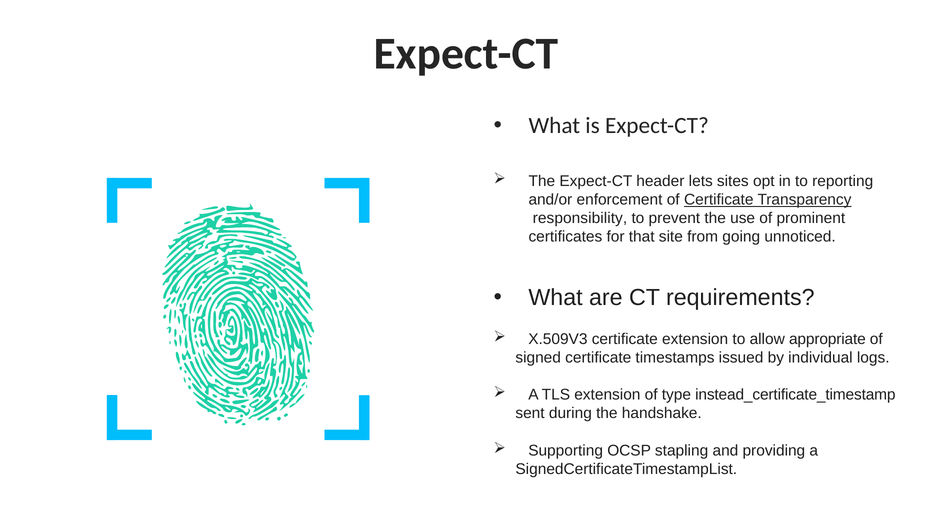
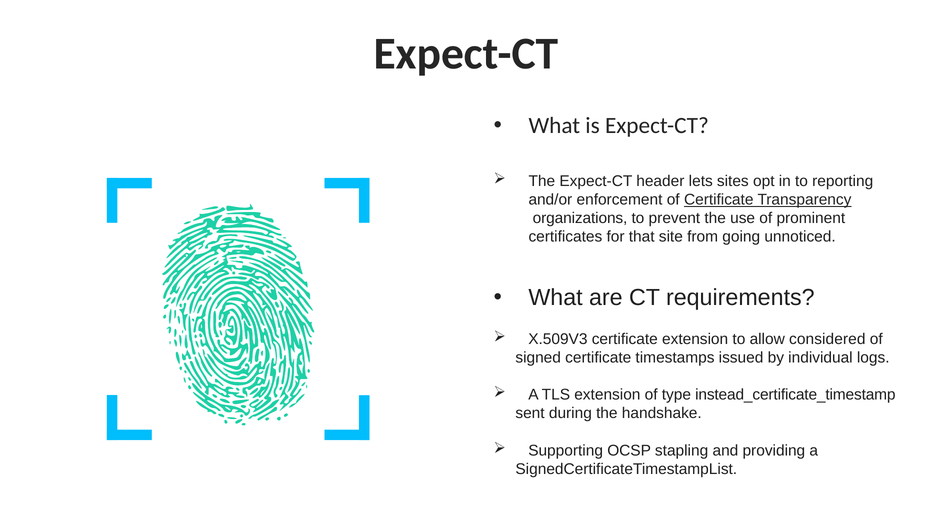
responsibility: responsibility -> organizations (580, 218)
appropriate: appropriate -> considered (827, 339)
